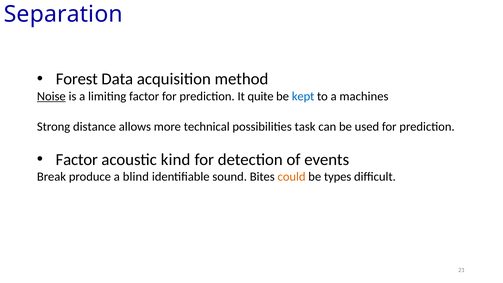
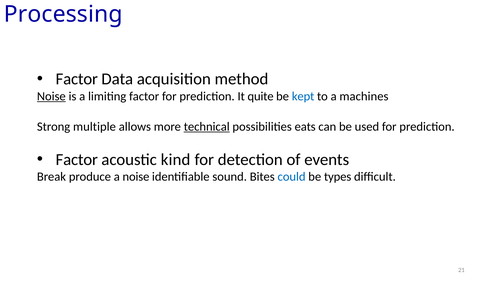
Separation: Separation -> Processing (63, 14)
Forest: Forest -> Factor (77, 79)
distance: distance -> multiple (94, 126)
technical underline: none -> present (207, 126)
task: task -> eats (305, 126)
a blind: blind -> noise (136, 177)
could colour: orange -> blue (292, 177)
